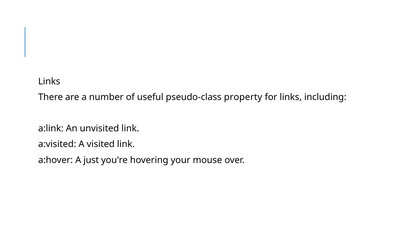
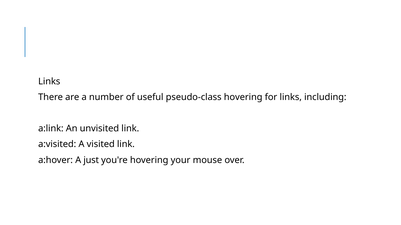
pseudo-class property: property -> hovering (243, 97)
